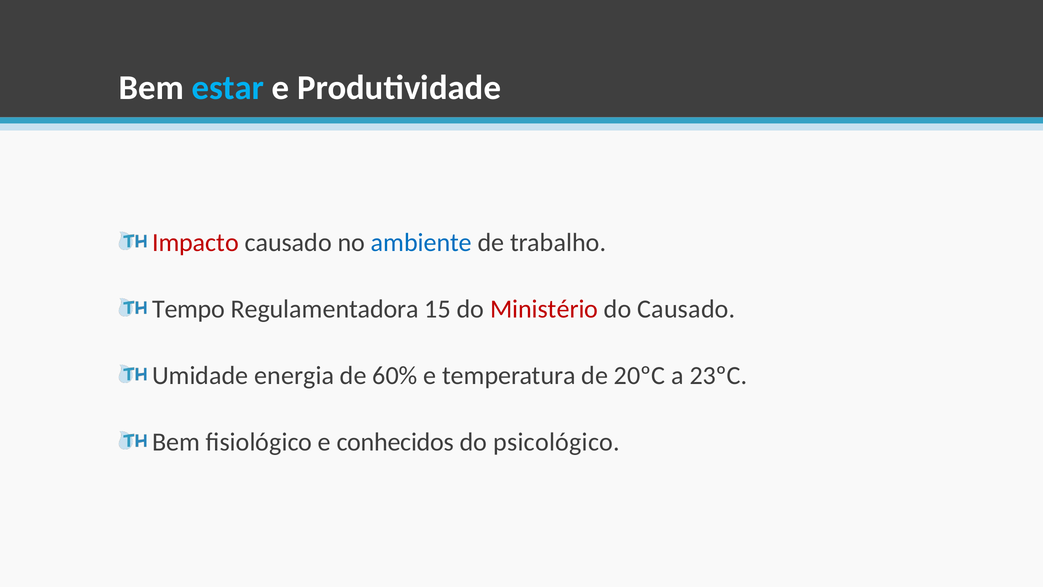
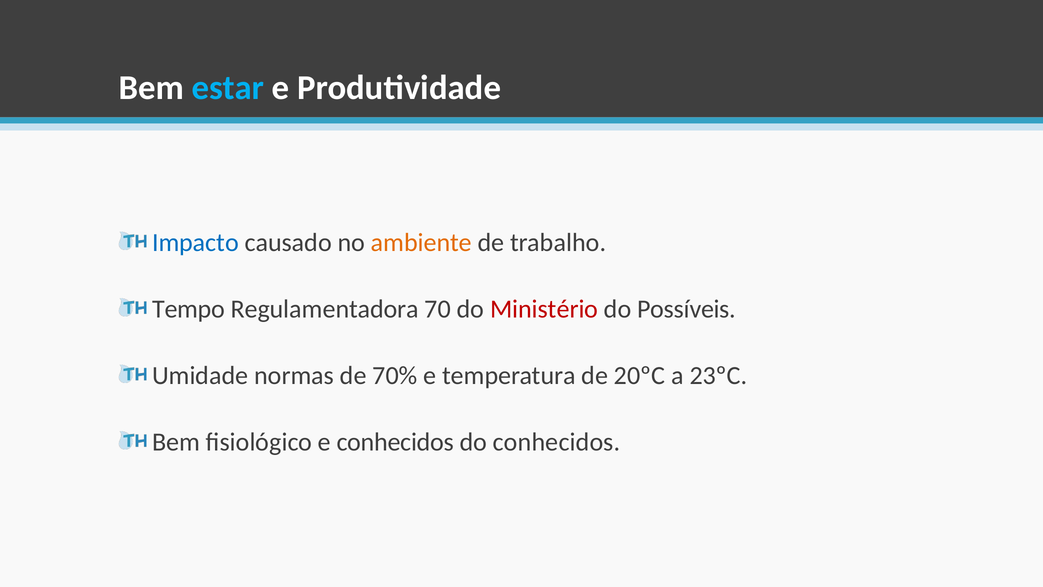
Impacto colour: red -> blue (195, 242)
ambiente colour: blue -> orange (421, 242)
15: 15 -> 70 (438, 309)
do Causado: Causado -> Possíveis (687, 309)
energia: energia -> normas (294, 375)
60%: 60% -> 70% (395, 375)
do psicológico: psicológico -> conhecidos (557, 442)
